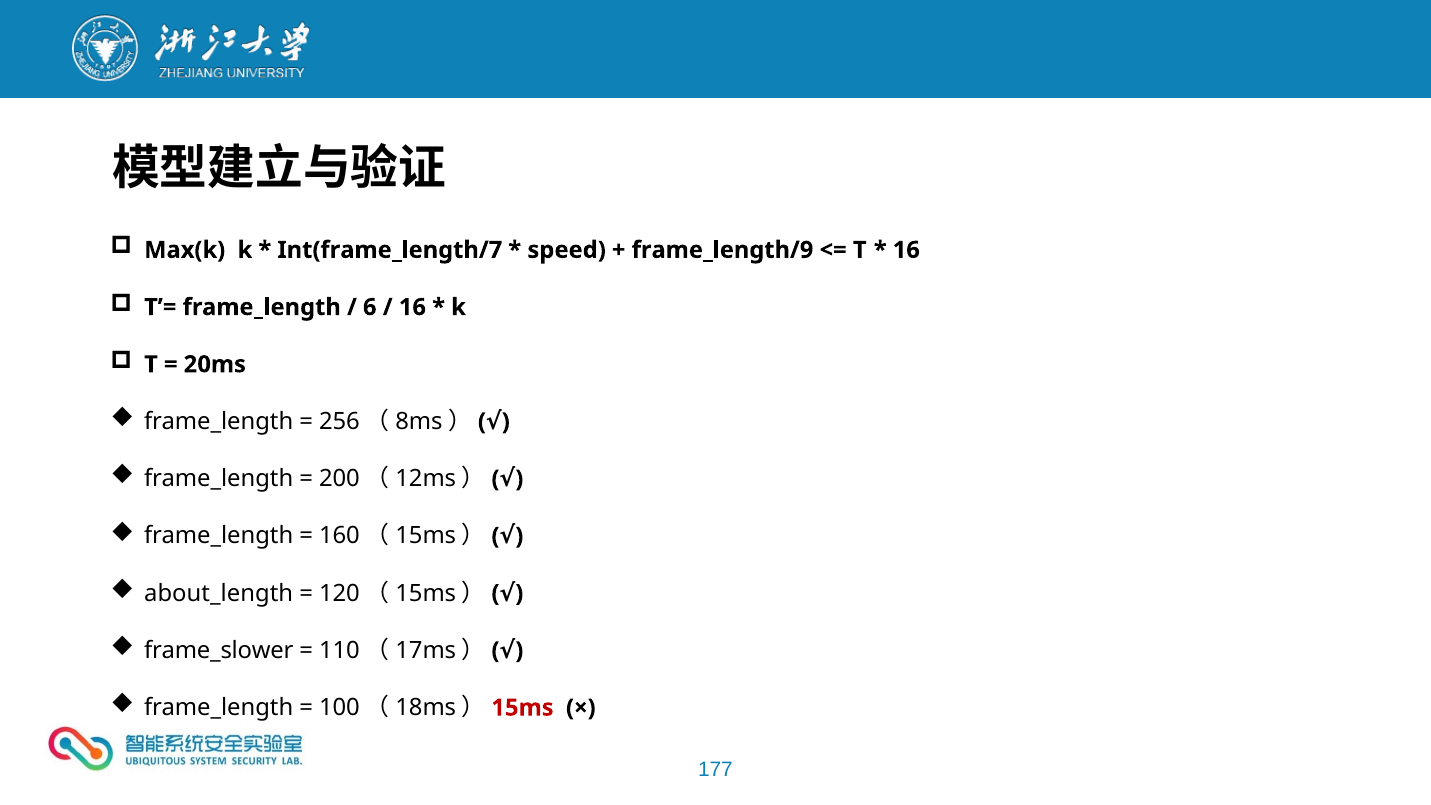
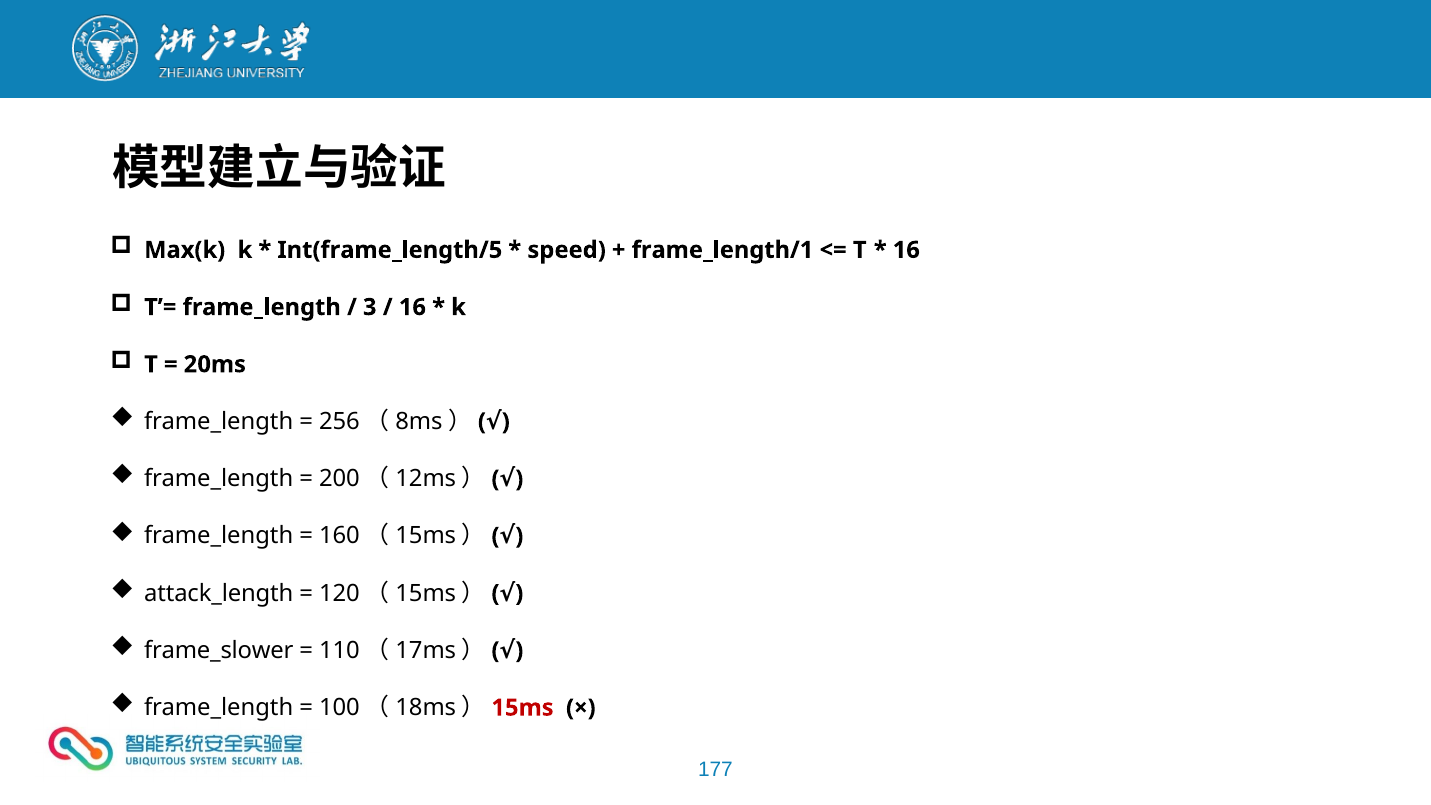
Int(frame_length/7: Int(frame_length/7 -> Int(frame_length/5 (390, 250)
frame_length/9: frame_length/9 -> frame_length/1 (723, 250)
6: 6 -> 3 (370, 307)
about_length: about_length -> attack_length (219, 593)
